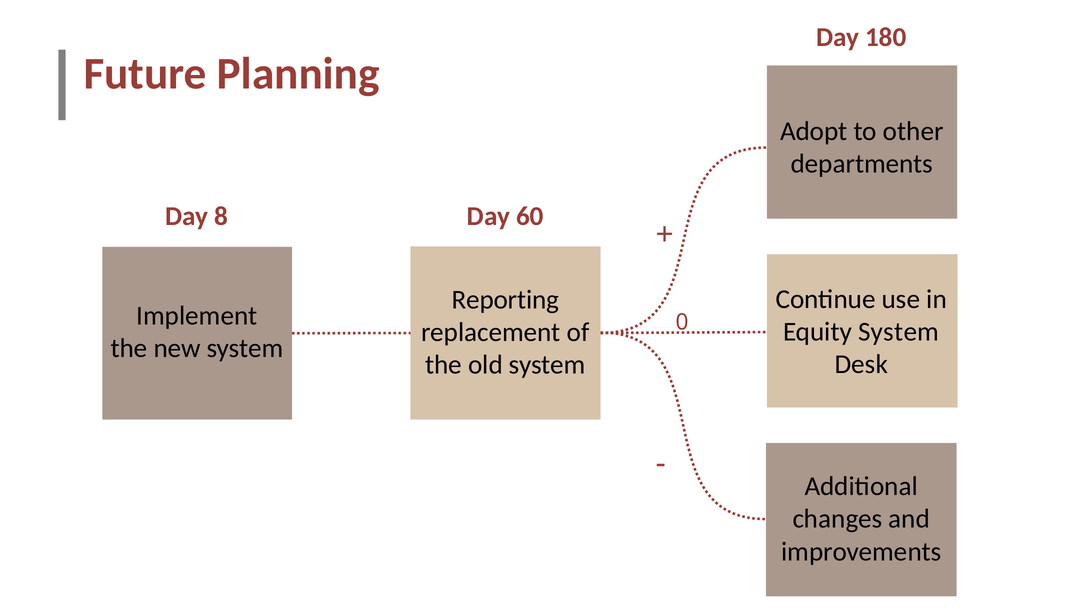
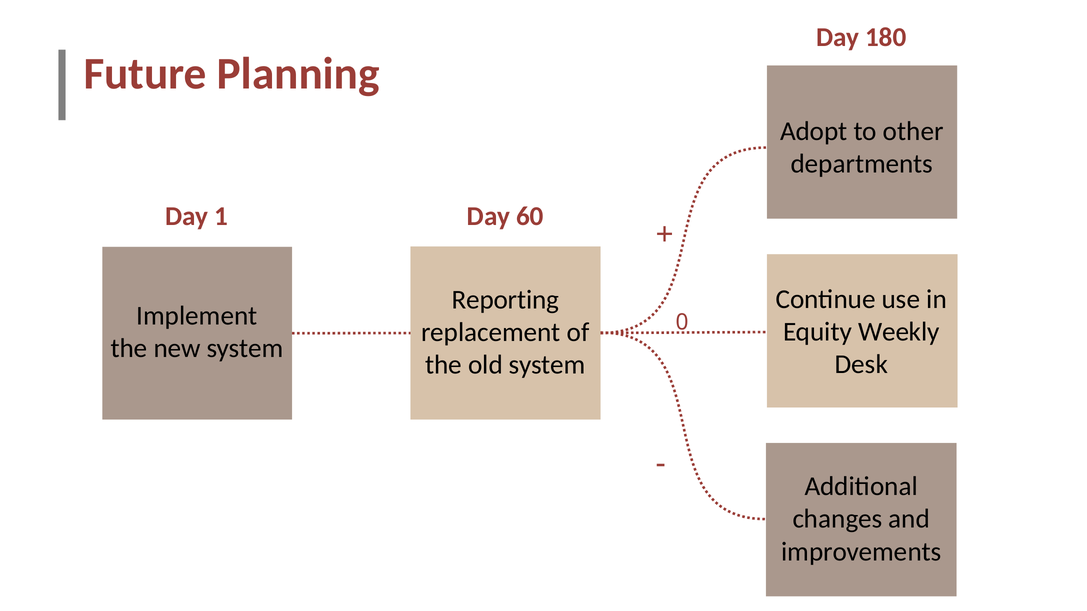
8: 8 -> 1 (221, 216)
Equity System: System -> Weekly (899, 332)
